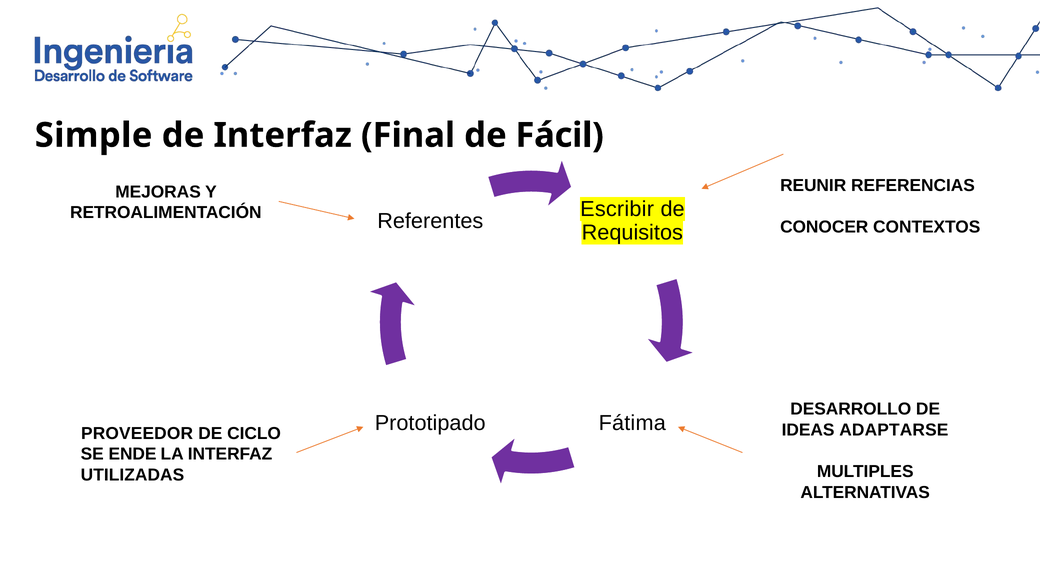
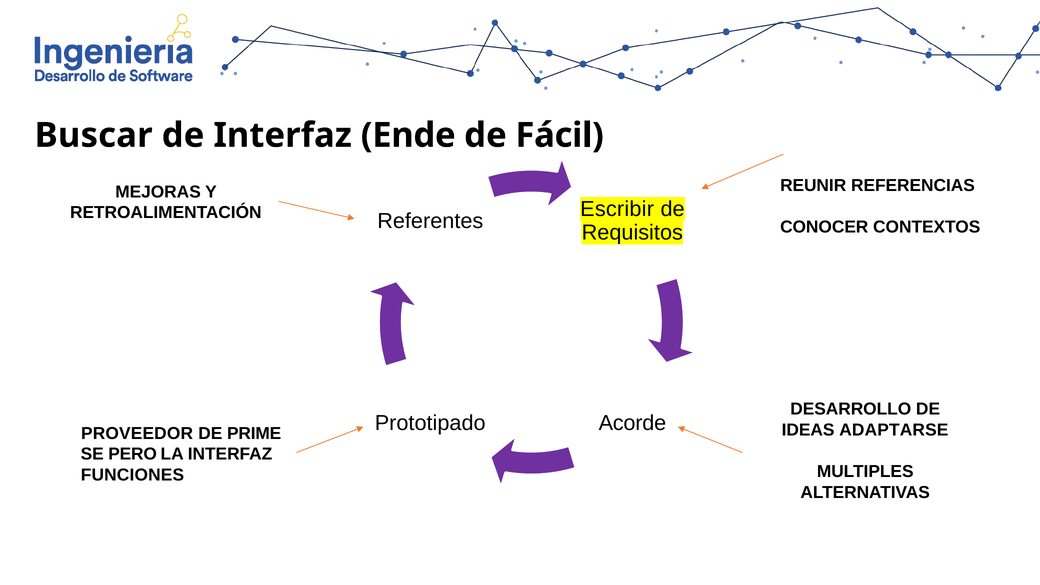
Simple: Simple -> Buscar (94, 135)
Final: Final -> Ende (408, 135)
Fátima: Fátima -> Acorde (632, 423)
CICLO: CICLO -> PRIME (254, 433)
ENDE: ENDE -> PERO (133, 454)
UTILIZADAS: UTILIZADAS -> FUNCIONES (132, 475)
